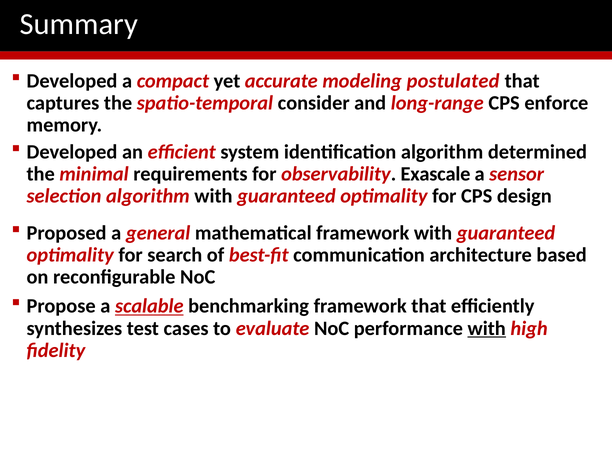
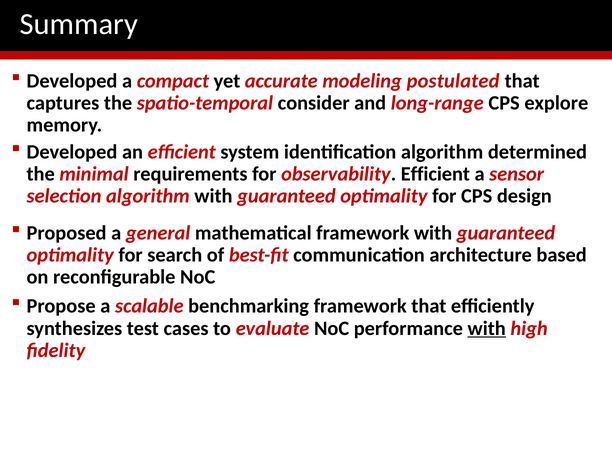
enforce: enforce -> explore (556, 103)
observability Exascale: Exascale -> Efficient (435, 174)
scalable underline: present -> none (149, 306)
